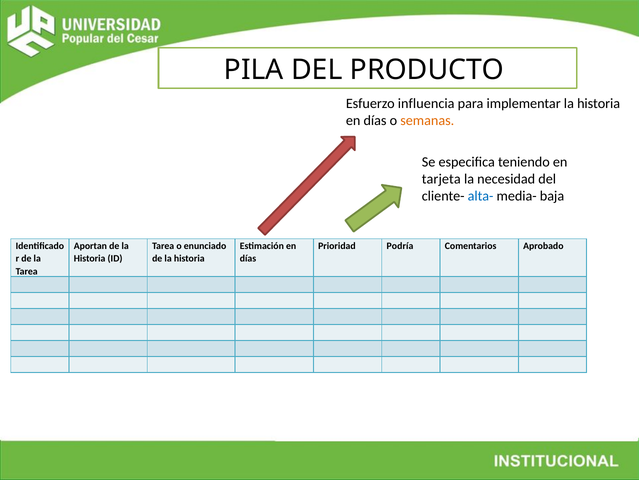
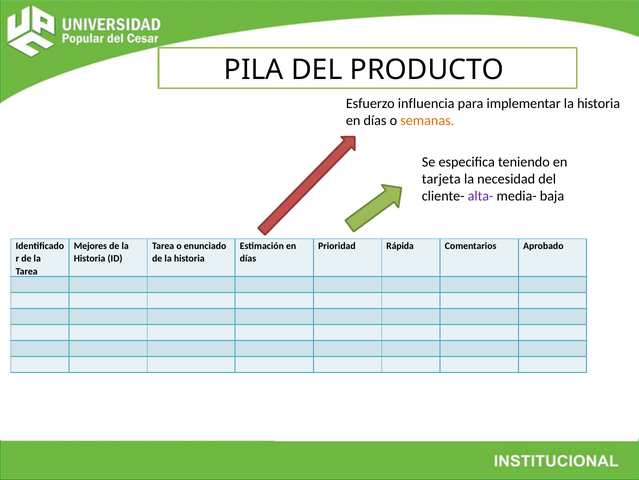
alta- colour: blue -> purple (481, 196)
Aportan: Aportan -> Mejores (90, 245)
Podría: Podría -> Rápida (400, 245)
